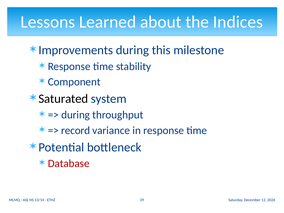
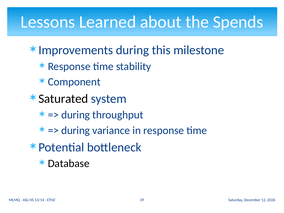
Indices: Indices -> Spends (238, 22)
record: record -> during (76, 130)
Database colour: red -> black (69, 164)
